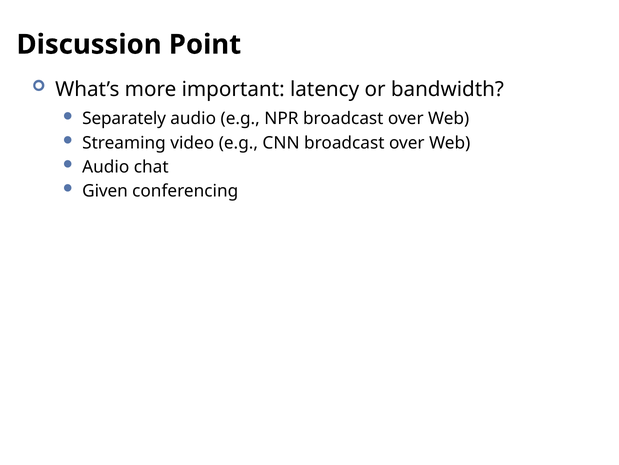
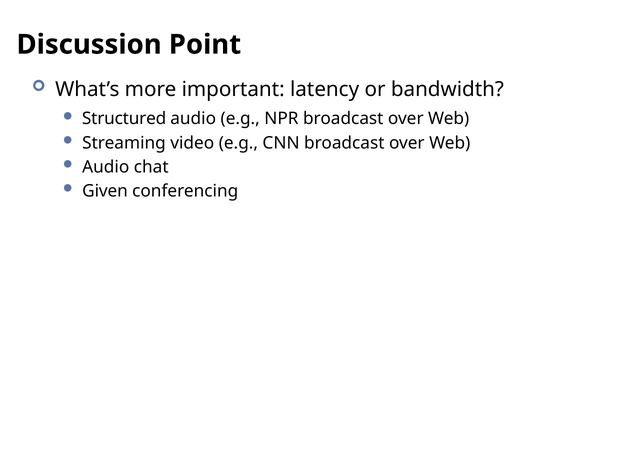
Separately: Separately -> Structured (124, 118)
